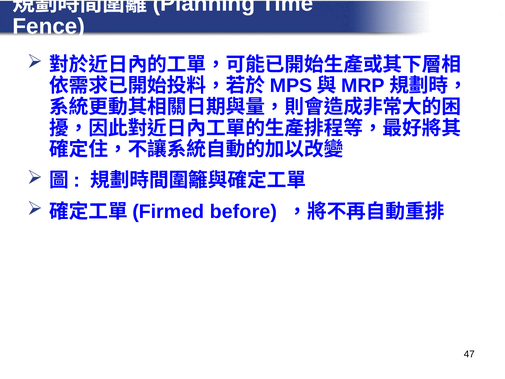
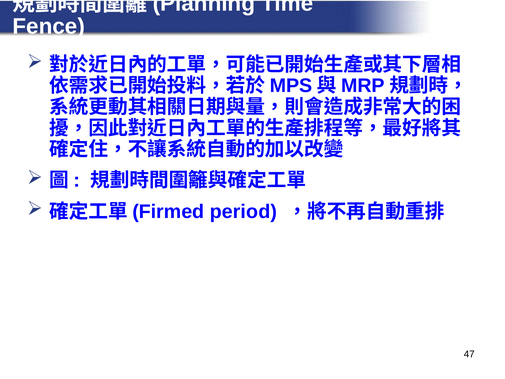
before: before -> period (243, 211)
